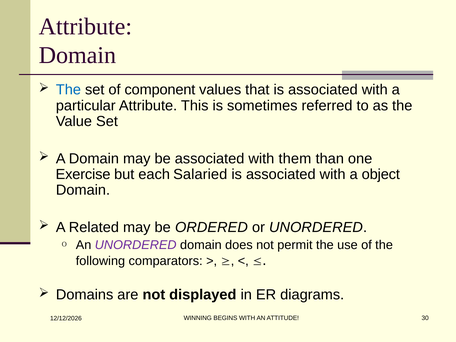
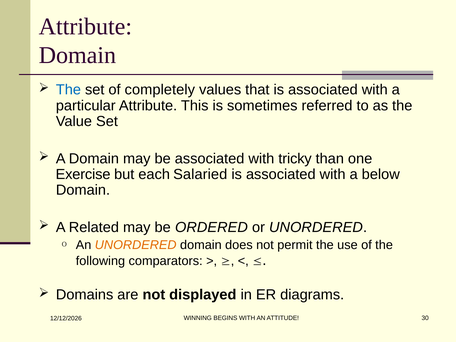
component: component -> completely (160, 90)
them: them -> tricky (295, 159)
object: object -> below (381, 174)
UNORDERED colour: purple -> orange (136, 245)
